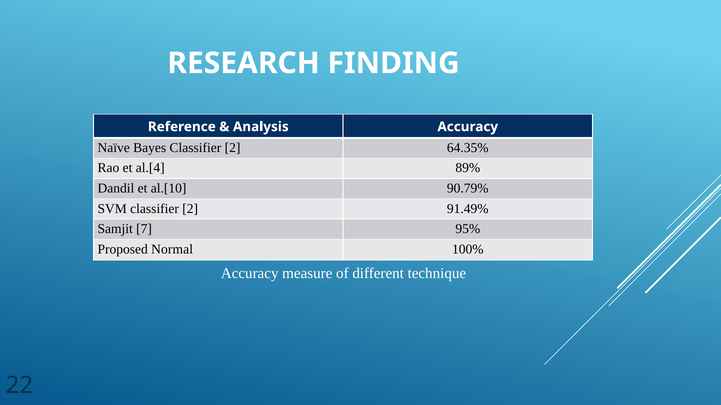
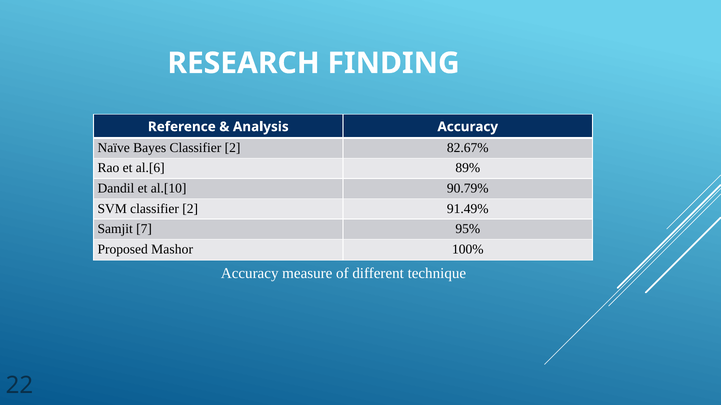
64.35%: 64.35% -> 82.67% (468, 148)
al.[4: al.[4 -> al.[6 (150, 168)
Normal: Normal -> Mashor (172, 249)
